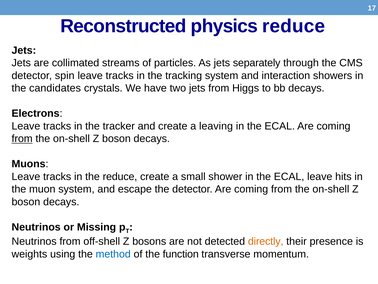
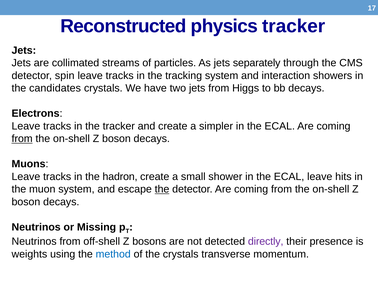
physics reduce: reduce -> tracker (294, 26)
leaving: leaving -> simpler (216, 126)
the reduce: reduce -> hadron (120, 176)
the underline: none -> present (162, 189)
directly colour: orange -> purple (266, 241)
the function: function -> crystals (181, 254)
